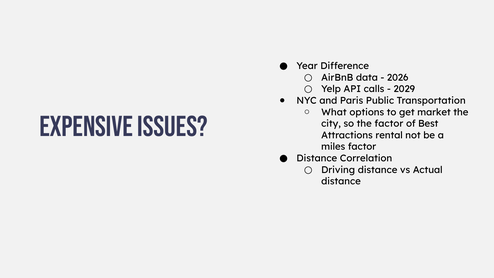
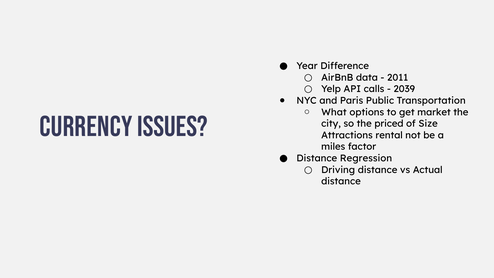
2026: 2026 -> 2011 (398, 78)
2029: 2029 -> 2039 (404, 89)
Expensive: Expensive -> Currency (86, 126)
the factor: factor -> priced (389, 124)
Best: Best -> Size (428, 124)
Correlation: Correlation -> Regression (366, 158)
